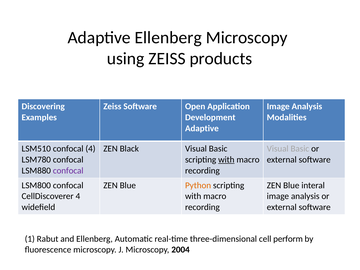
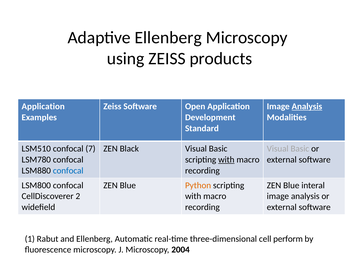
Discovering: Discovering -> Application (43, 106)
Analysis underline: none -> present (307, 106)
Adaptive: Adaptive -> Standard (202, 128)
confocal 4: 4 -> 7 (90, 149)
confocal colour: purple -> blue (68, 171)
CellDiscoverer 4: 4 -> 2 (78, 196)
